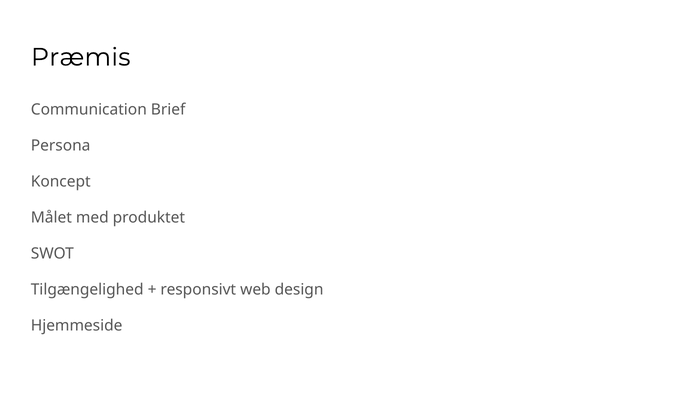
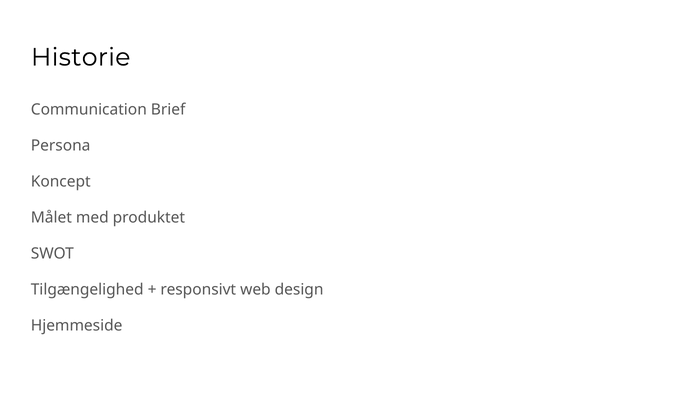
Præmis: Præmis -> Historie (81, 57)
